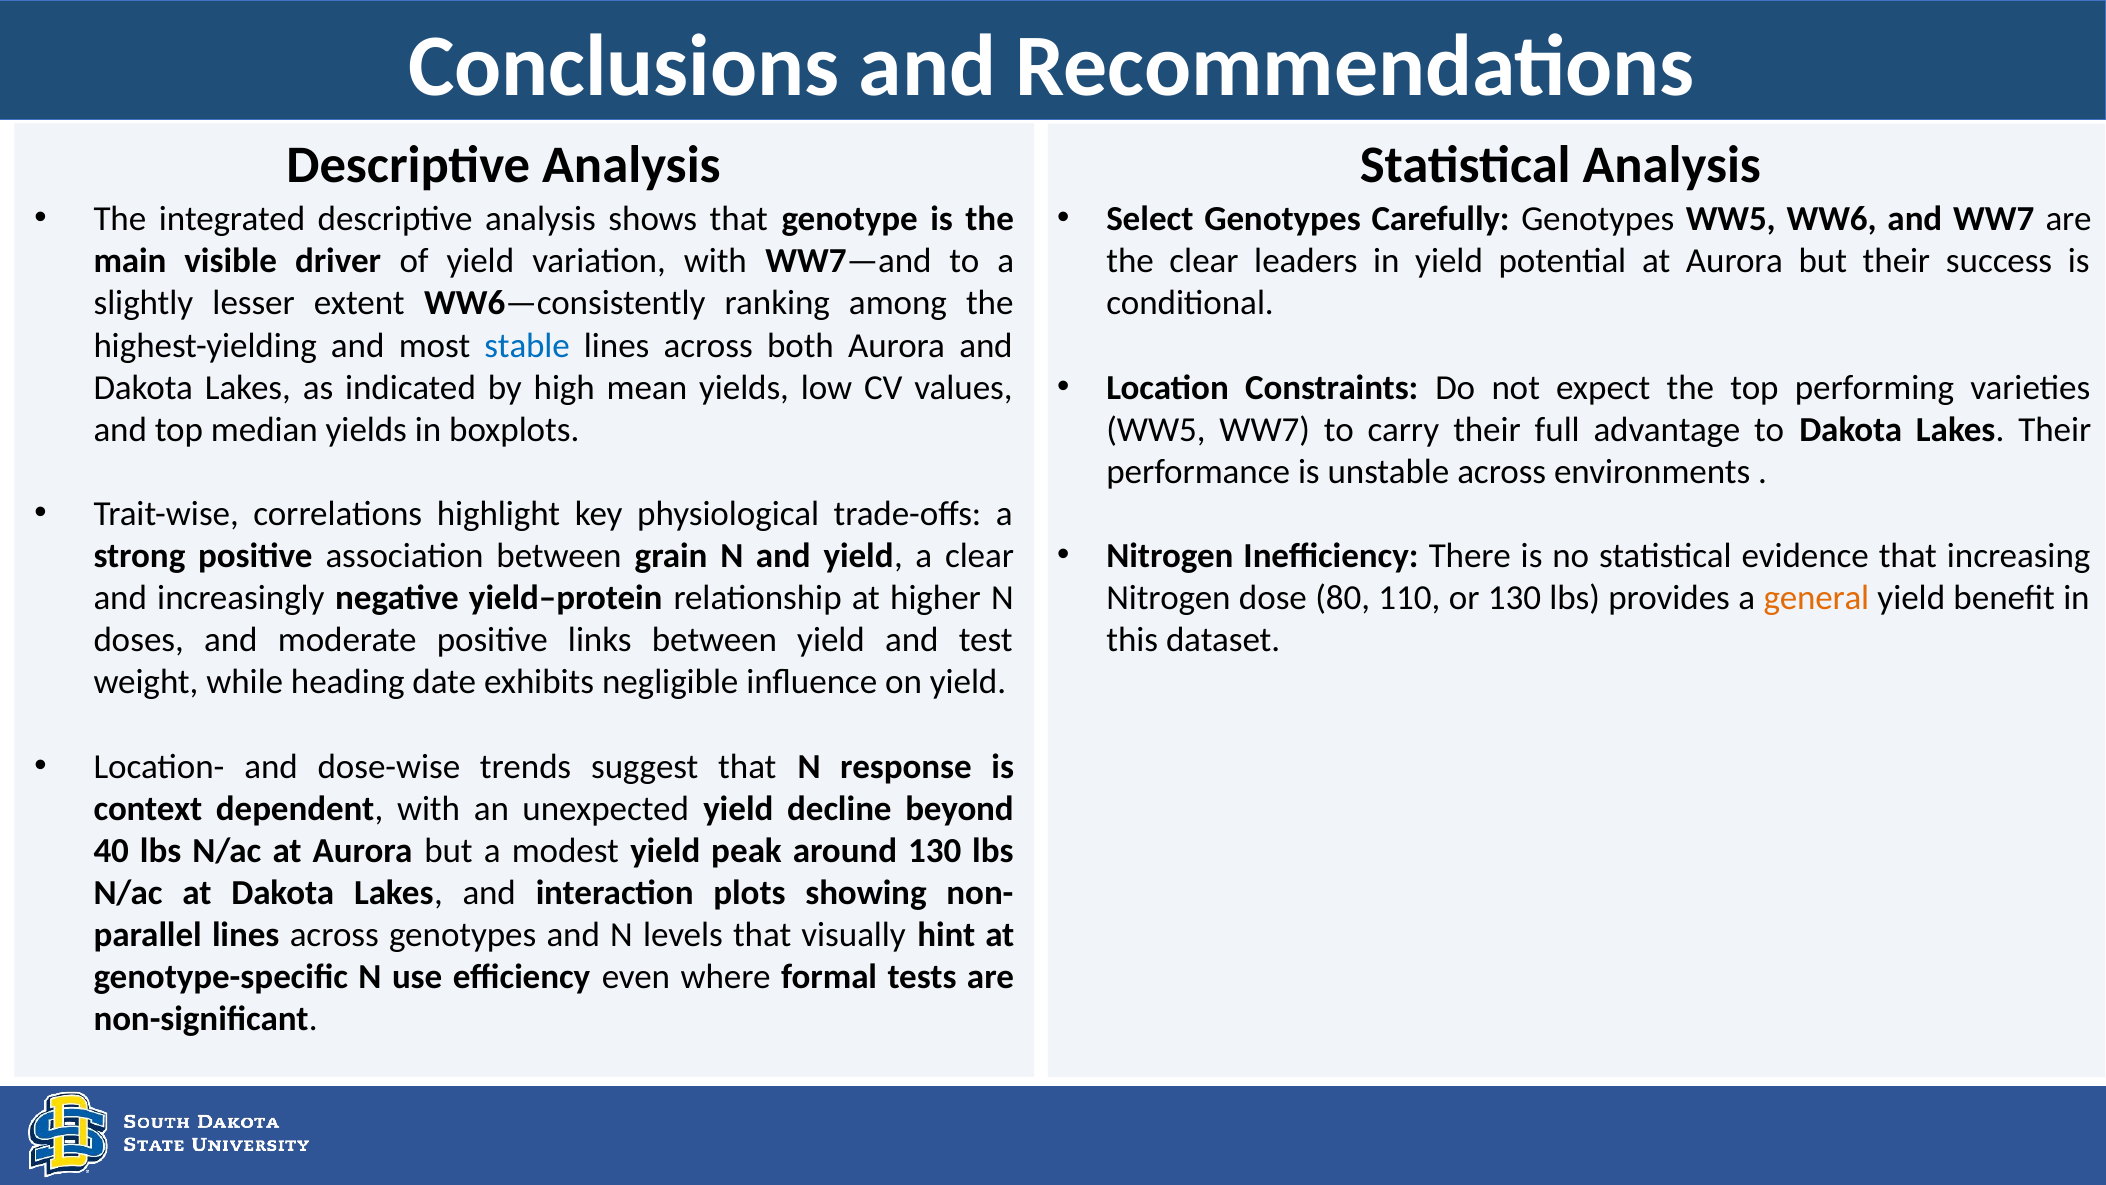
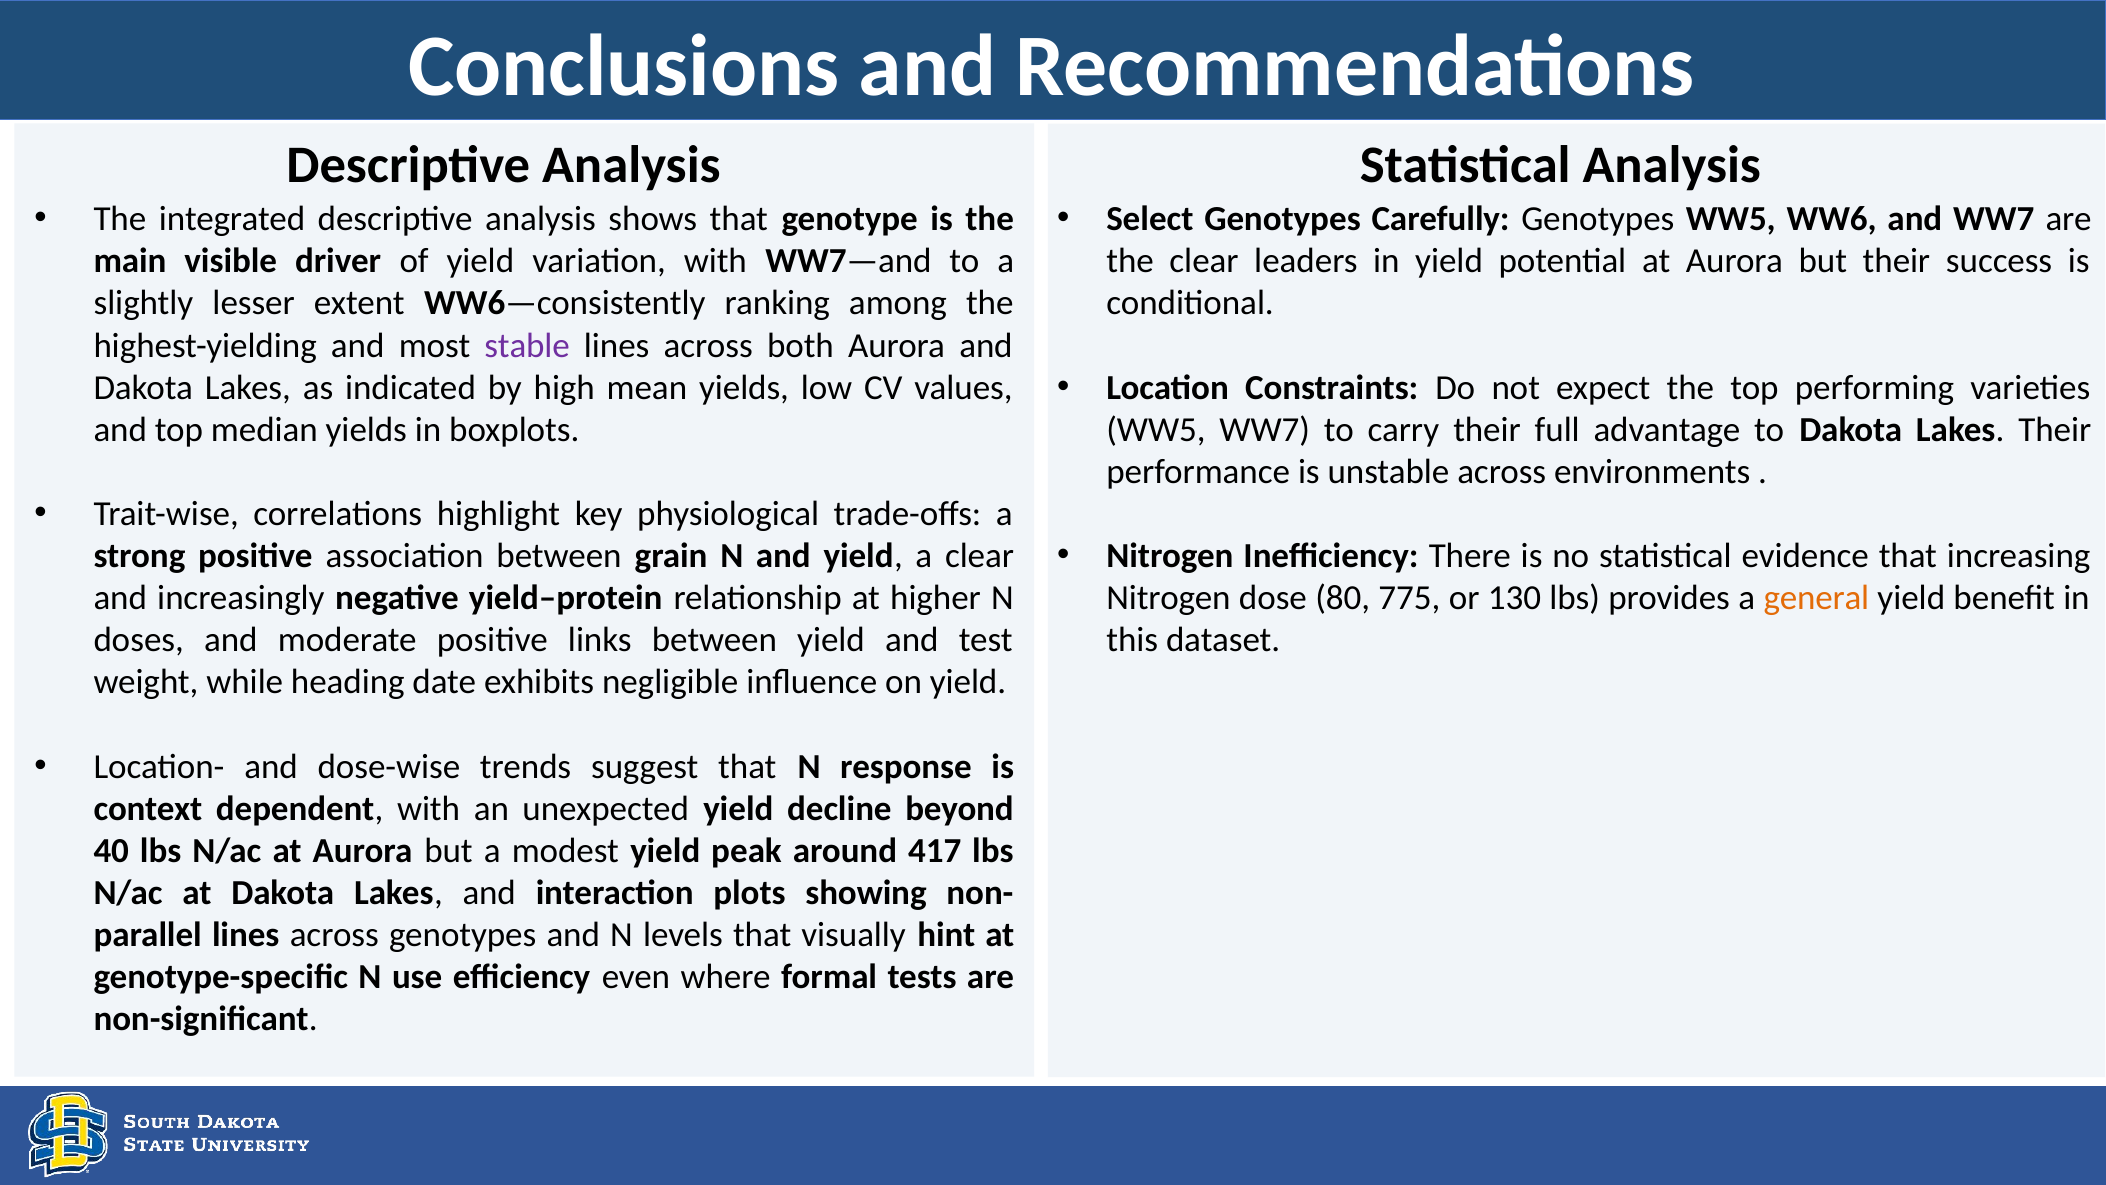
stable colour: blue -> purple (527, 345)
110: 110 -> 775 (1409, 598)
around 130: 130 -> 417 (935, 851)
